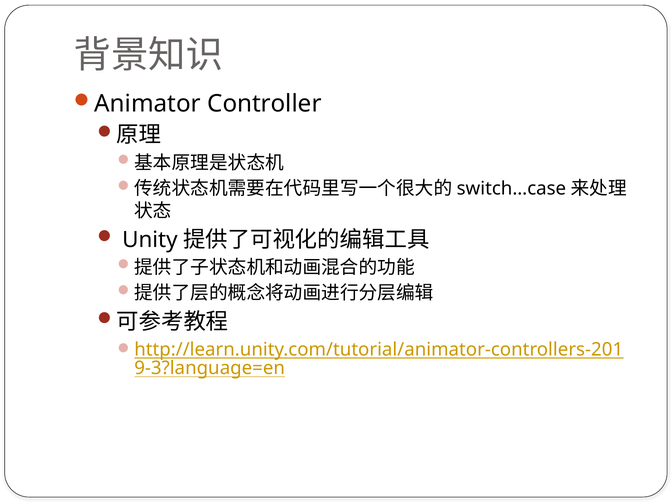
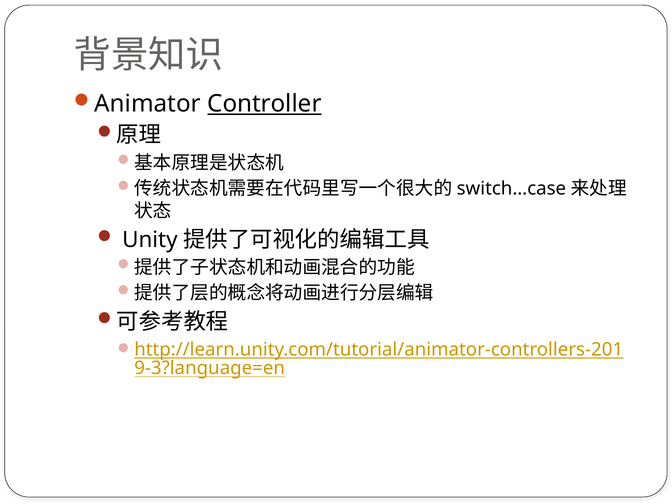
Controller underline: none -> present (264, 104)
